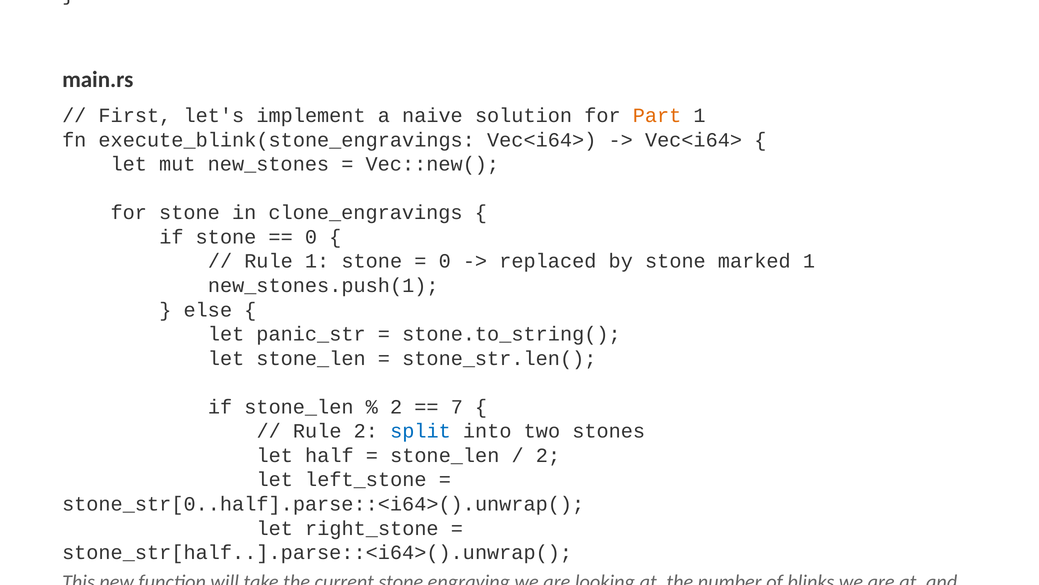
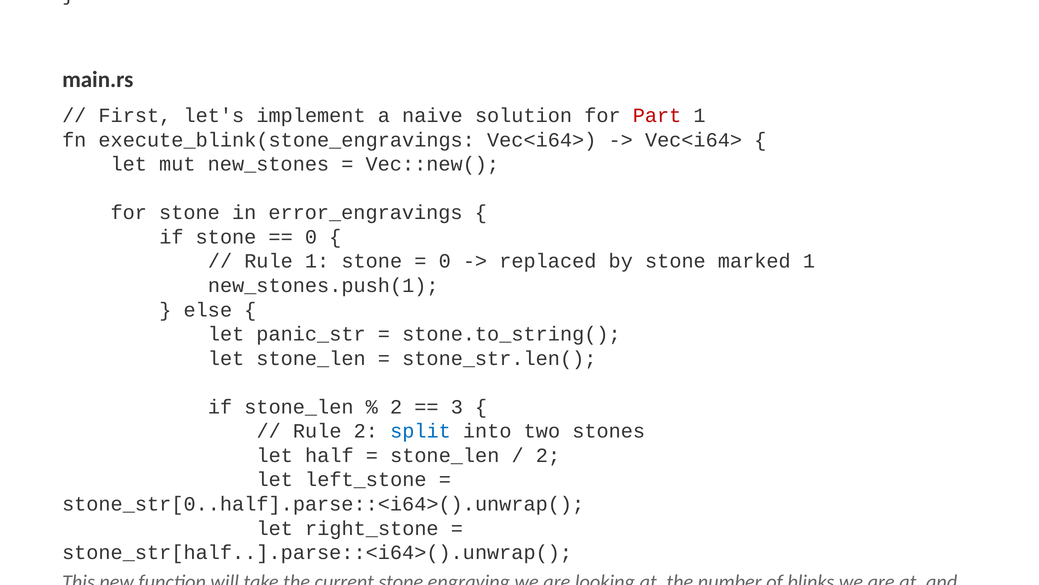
Part colour: orange -> red (657, 116)
clone_engravings: clone_engravings -> error_engravings (366, 213)
7: 7 -> 3 (457, 407)
